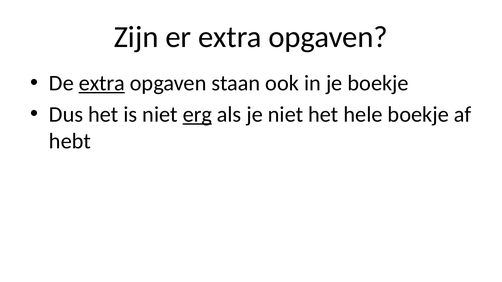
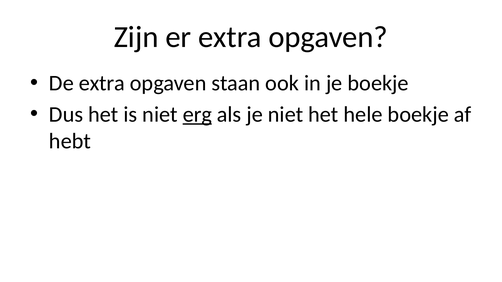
extra underline: present -> none (102, 83)
